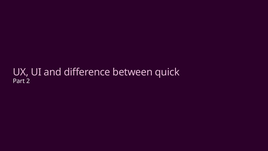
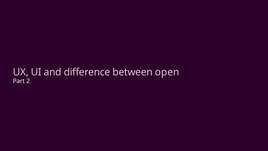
quick: quick -> open (167, 72)
